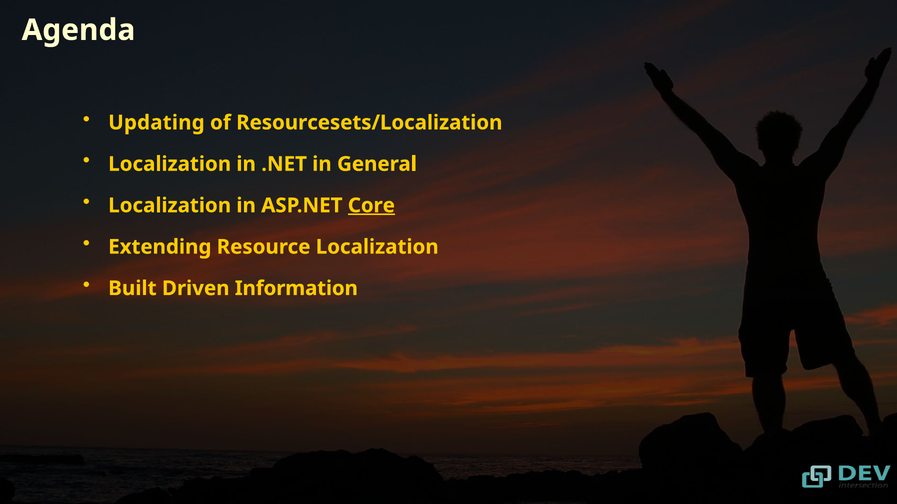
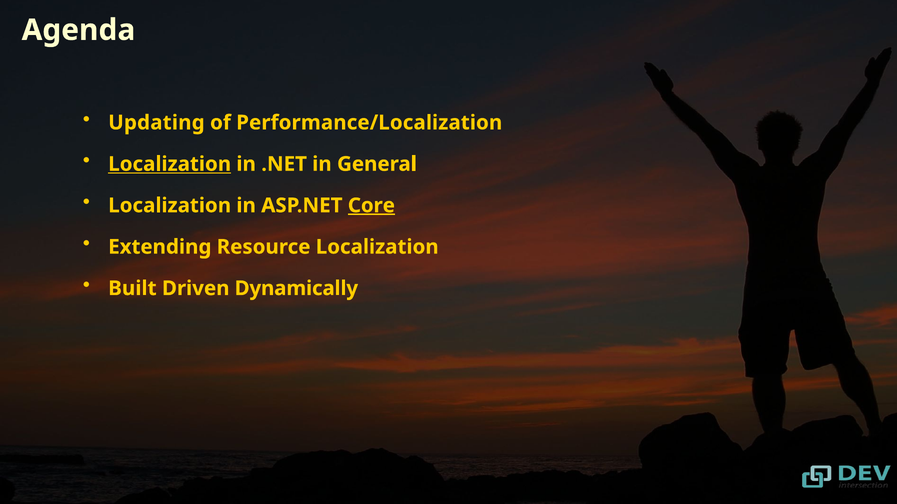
Resourcesets/Localization: Resourcesets/Localization -> Performance/Localization (369, 123)
Localization underline: none -> present (170, 164)
Information: Information -> Dynamically (296, 289)
